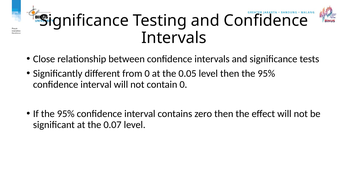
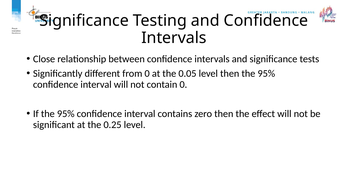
0.07: 0.07 -> 0.25 (113, 125)
